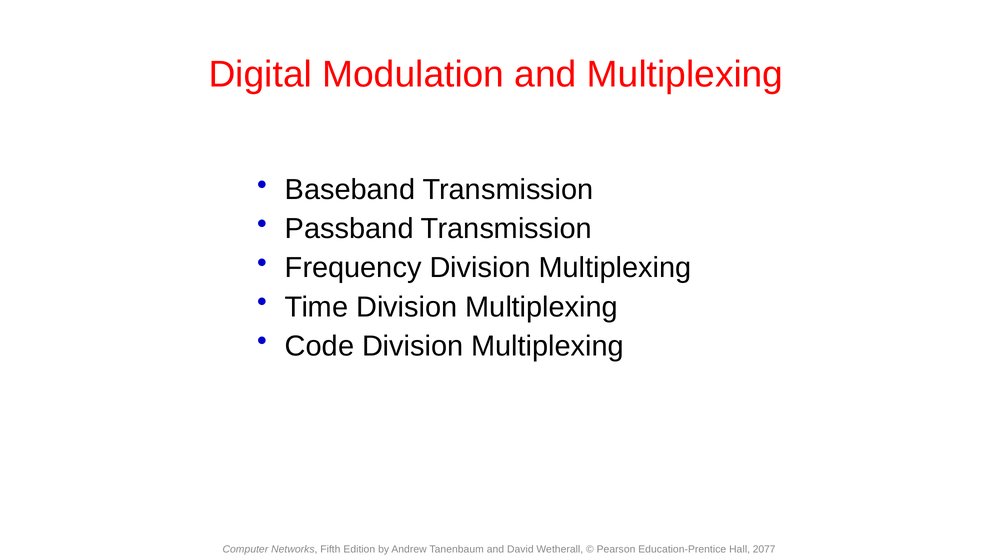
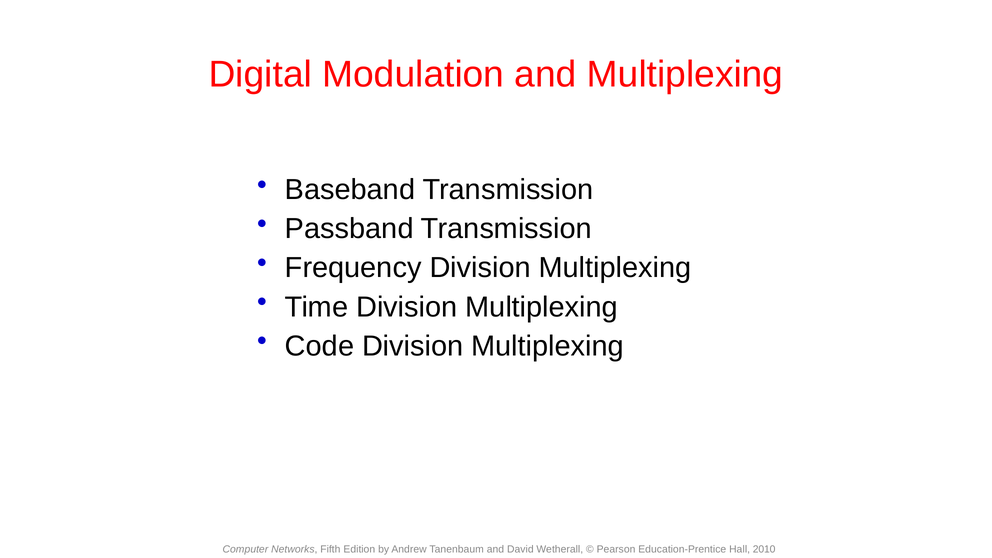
2077: 2077 -> 2010 (764, 549)
